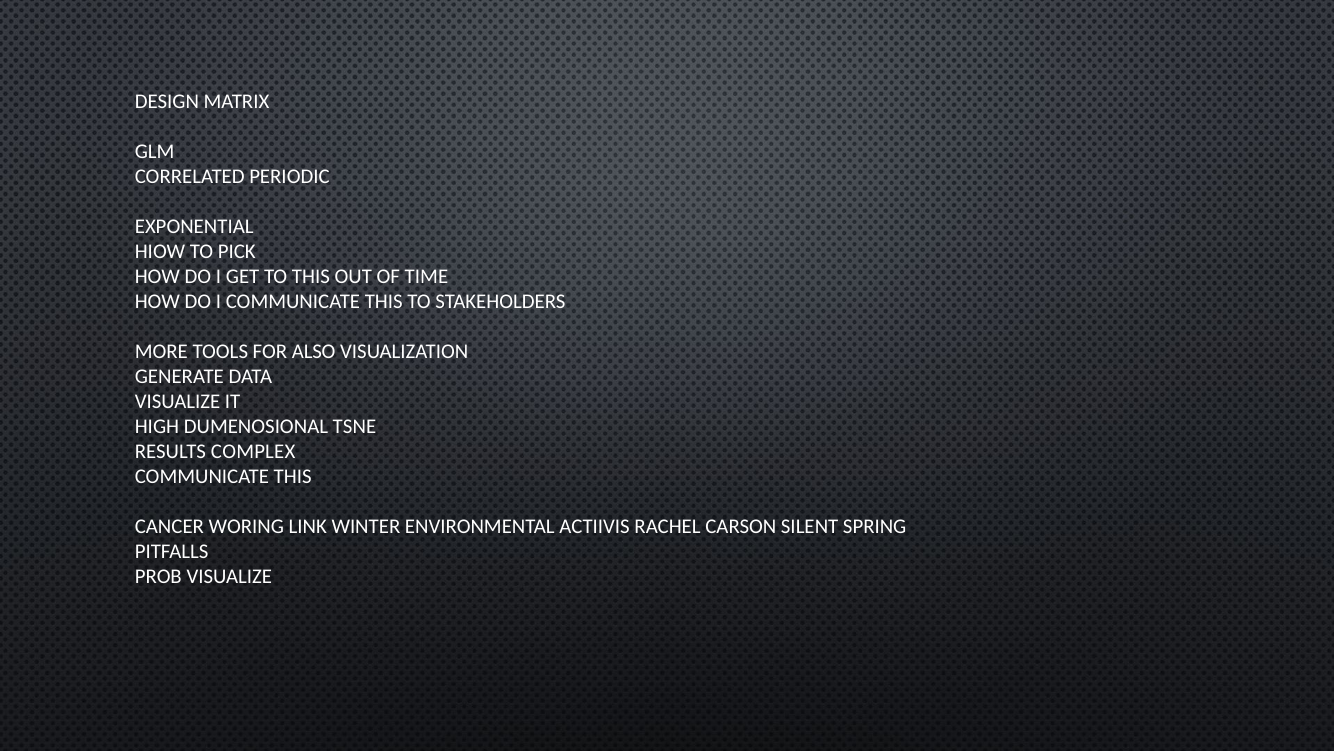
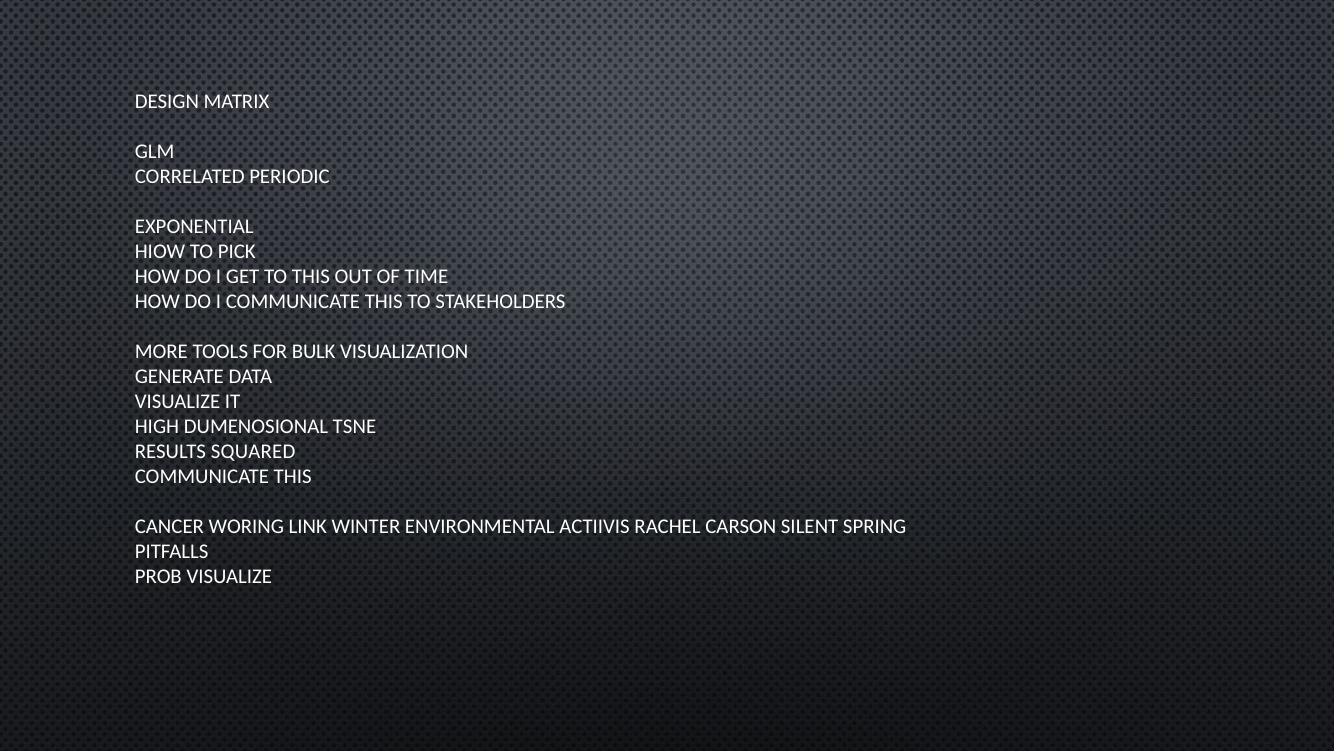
ALSO: ALSO -> BULK (314, 351)
COMPLEX: COMPLEX -> SQUARED (253, 451)
